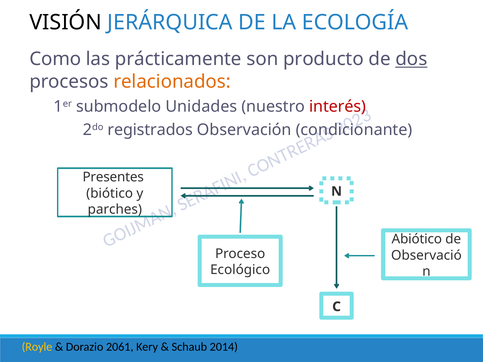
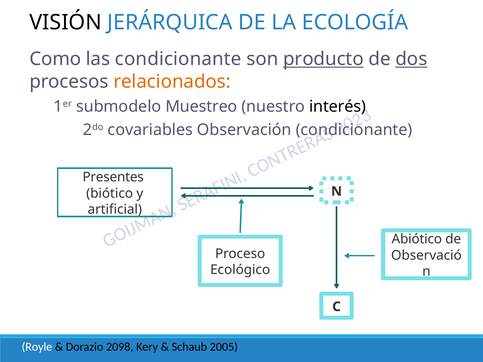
las prácticamente: prácticamente -> condicionante (178, 59)
producto underline: none -> present (323, 59)
Unidades: Unidades -> Muestreo (201, 106)
interés colour: red -> black (338, 106)
registrados: registrados -> covariables (150, 130)
parches: parches -> artificial (115, 210)
Royle colour: yellow -> white (37, 347)
2061: 2061 -> 2098 (120, 347)
2014: 2014 -> 2005 (224, 347)
